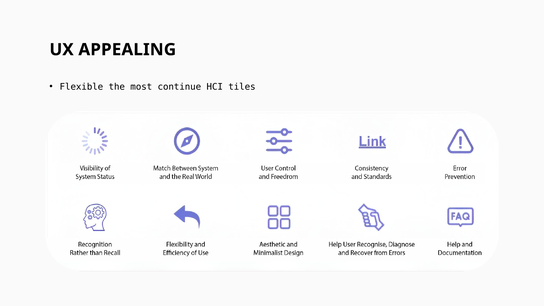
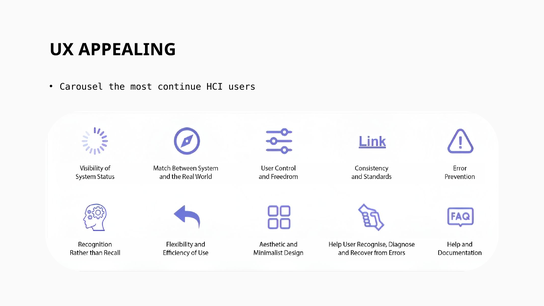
Flexible: Flexible -> Carousel (81, 87)
tiles: tiles -> users (242, 87)
